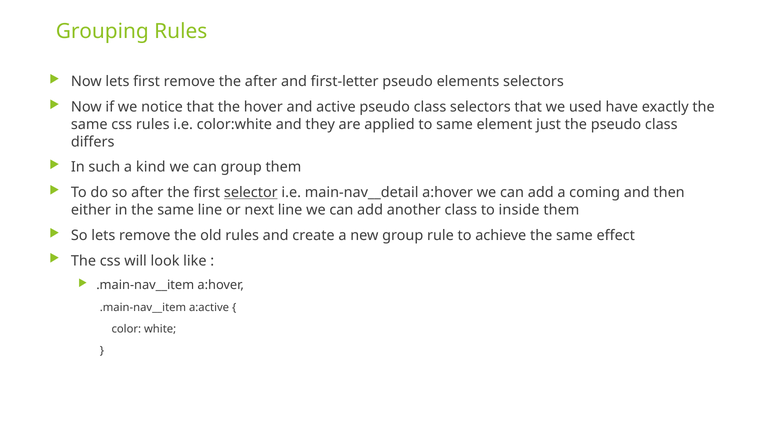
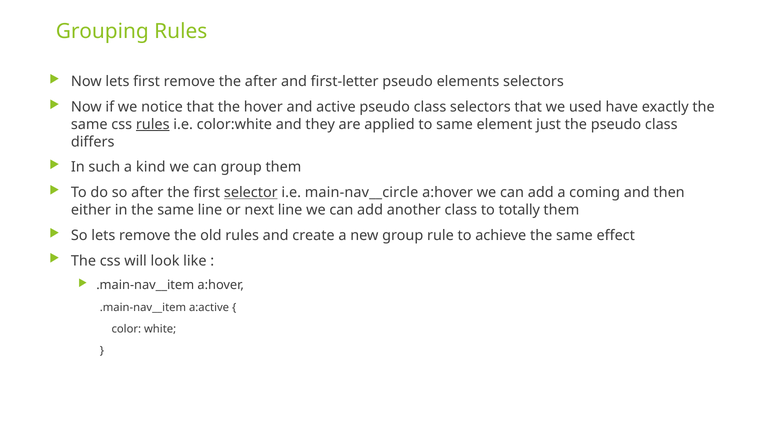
rules underline: none -> present (153, 124)
main-nav__detail: main-nav__detail -> main-nav__circle (362, 192)
inside: inside -> totally (519, 210)
